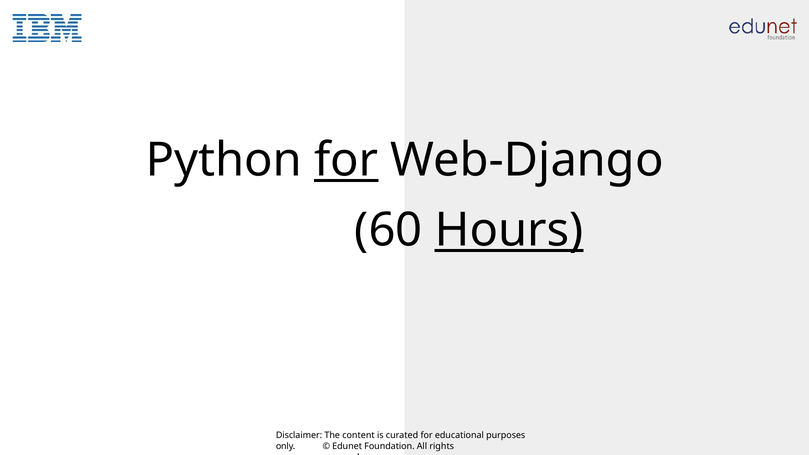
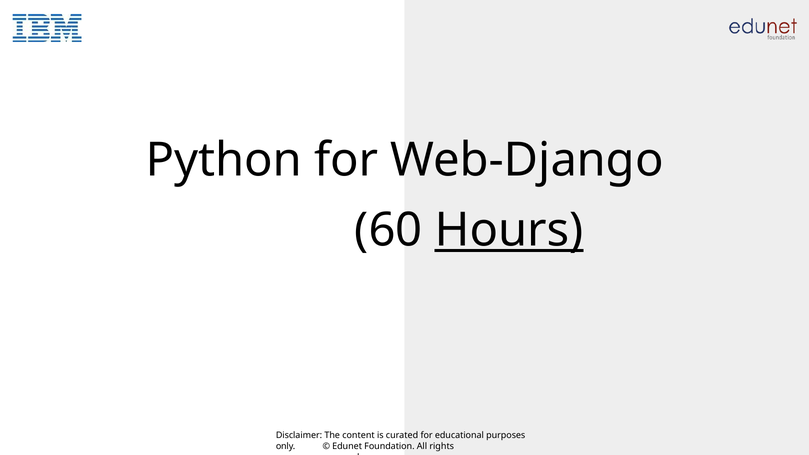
for underline: present -> none (346, 160)
